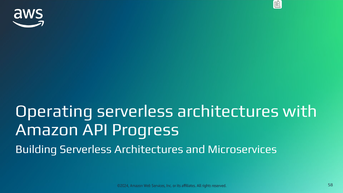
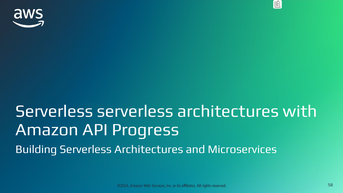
Operating: Operating -> Serverless (54, 111)
